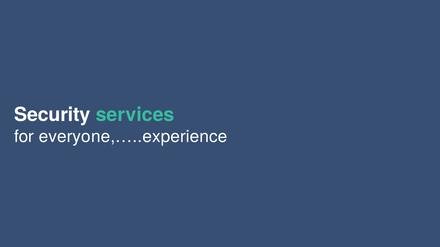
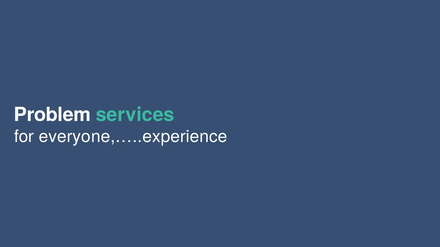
Security: Security -> Problem (52, 115)
